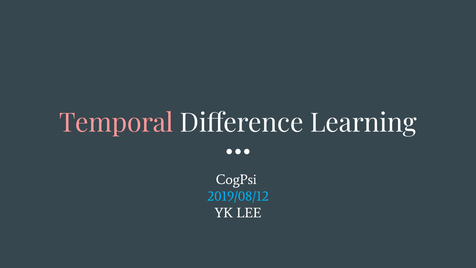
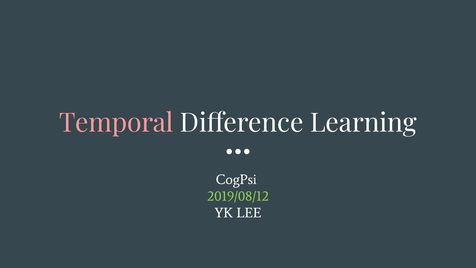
2019/08/12 colour: light blue -> light green (238, 196)
